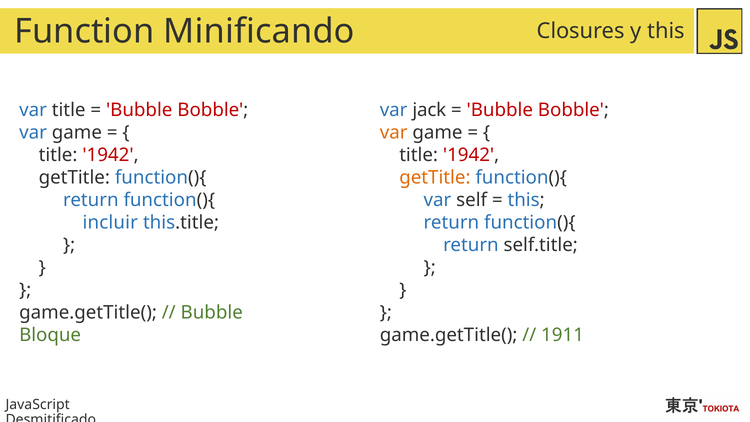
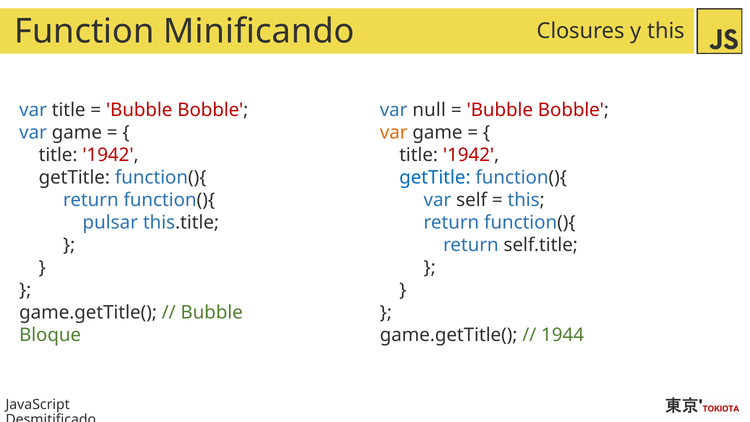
jack: jack -> null (429, 110)
getTitle colour: orange -> blue (435, 177)
incluir: incluir -> pulsar (110, 222)
1911: 1911 -> 1944 (563, 335)
